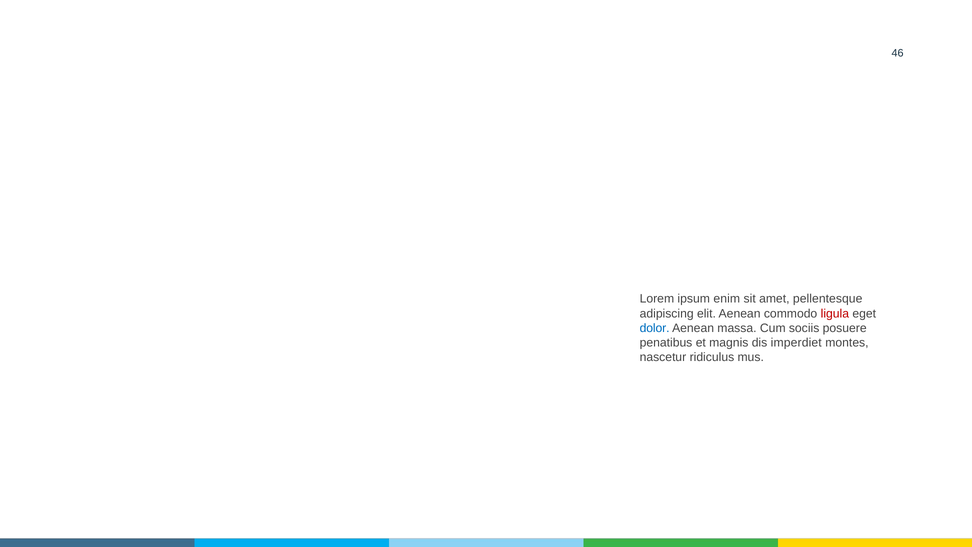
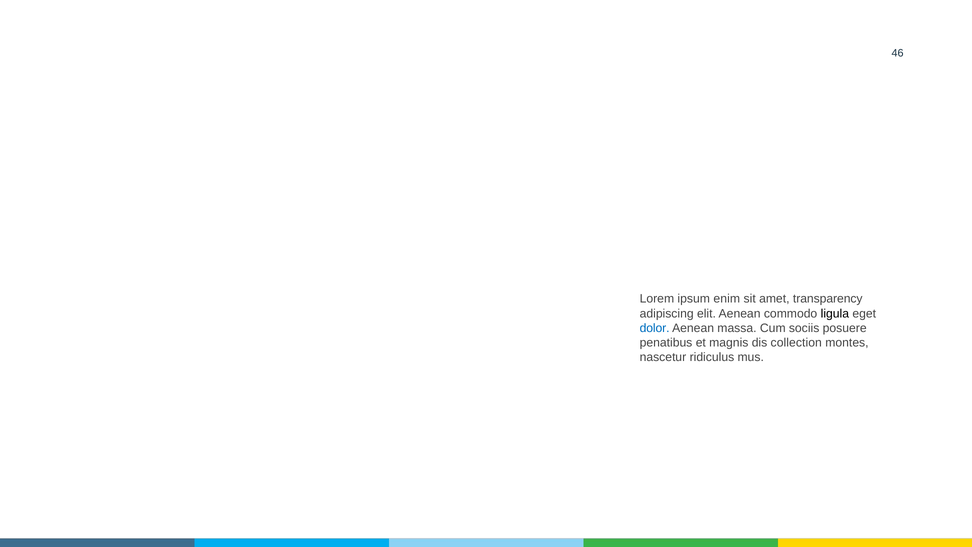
pellentesque: pellentesque -> transparency (828, 299)
ligula colour: red -> black (835, 313)
imperdiet: imperdiet -> collection (796, 343)
